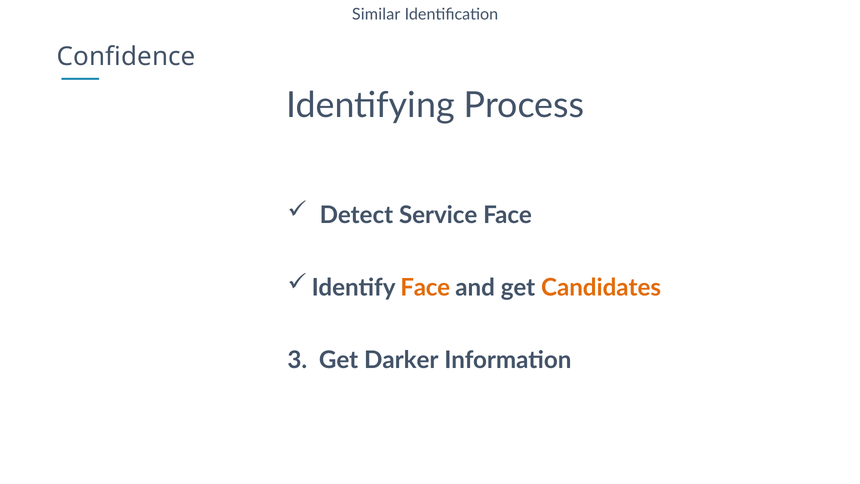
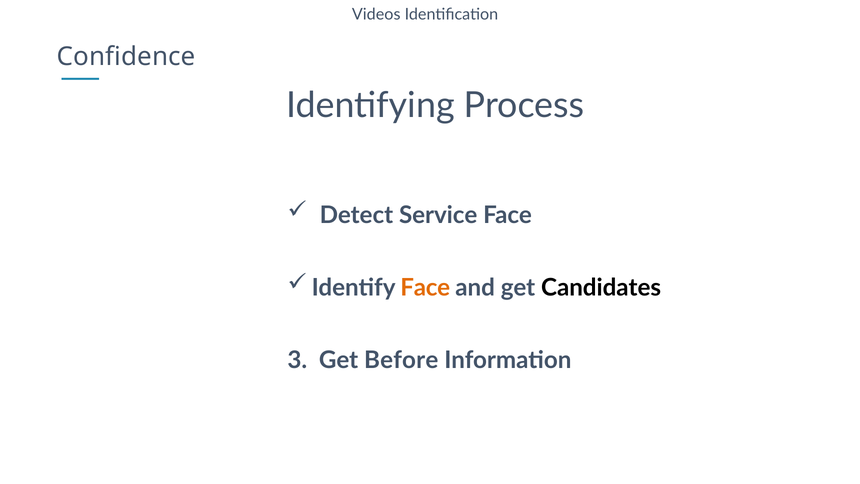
Similar: Similar -> Videos (376, 14)
Candidates colour: orange -> black (601, 288)
Darker: Darker -> Before (401, 360)
